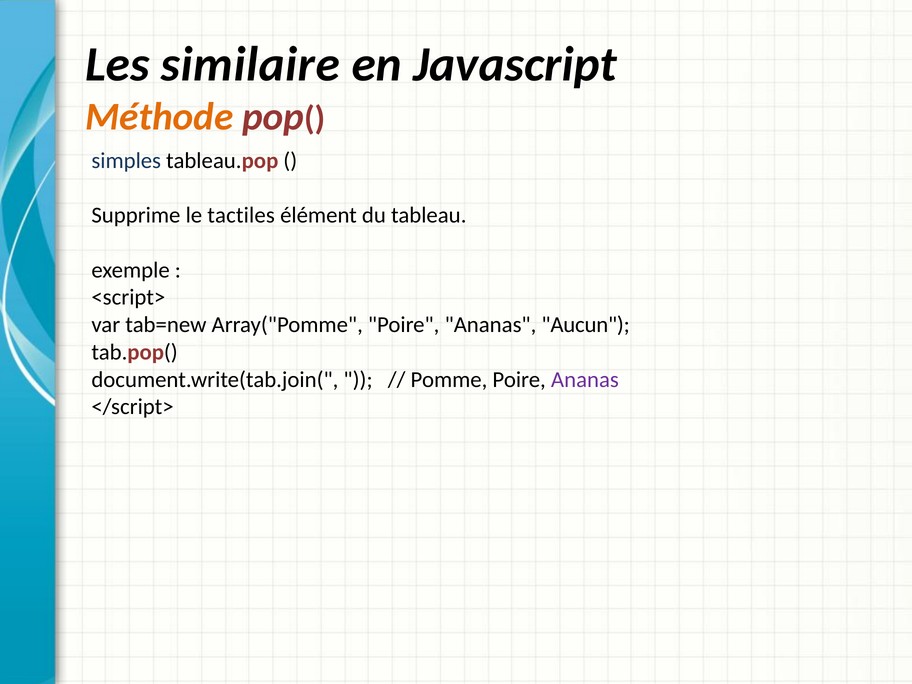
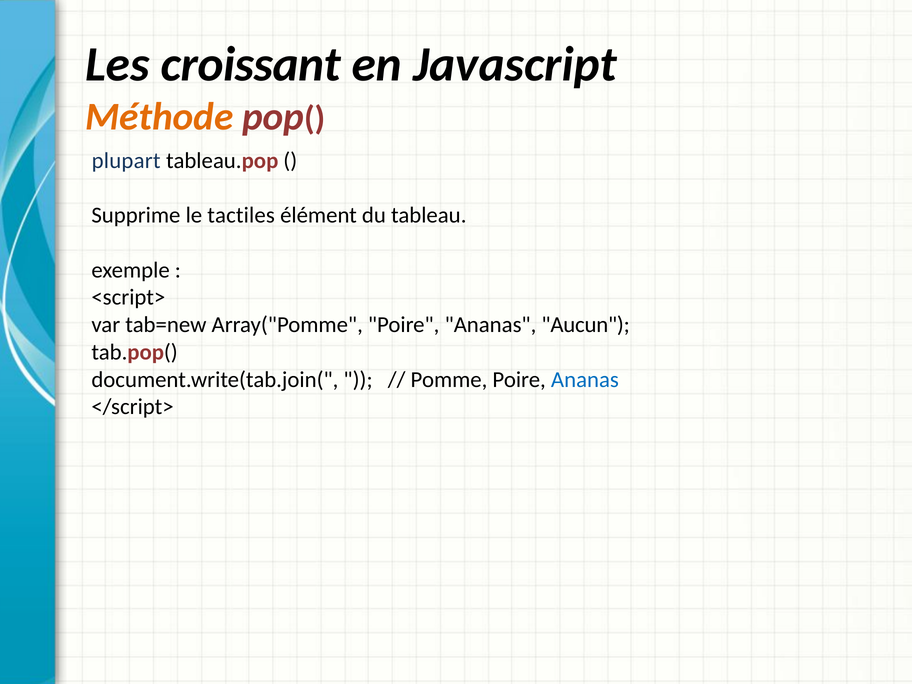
similaire: similaire -> croissant (251, 65)
simples: simples -> plupart (126, 161)
Ananas colour: purple -> blue (585, 380)
